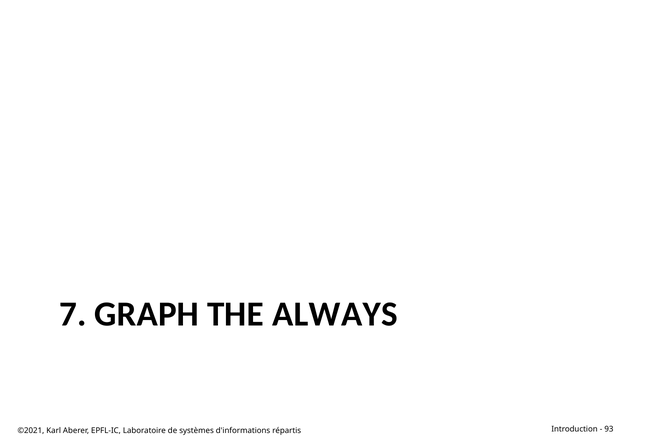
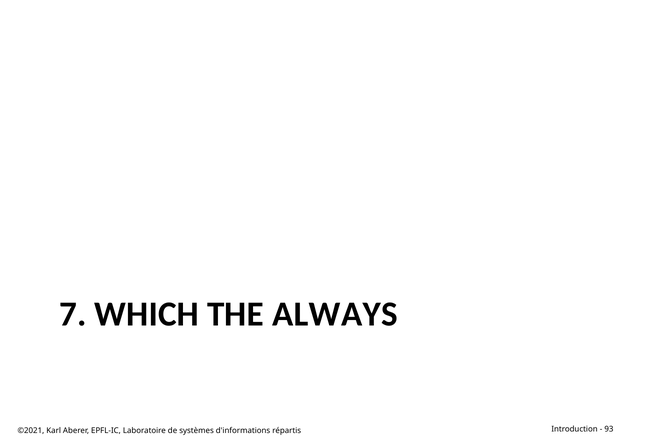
GRAPH: GRAPH -> WHICH (147, 314)
